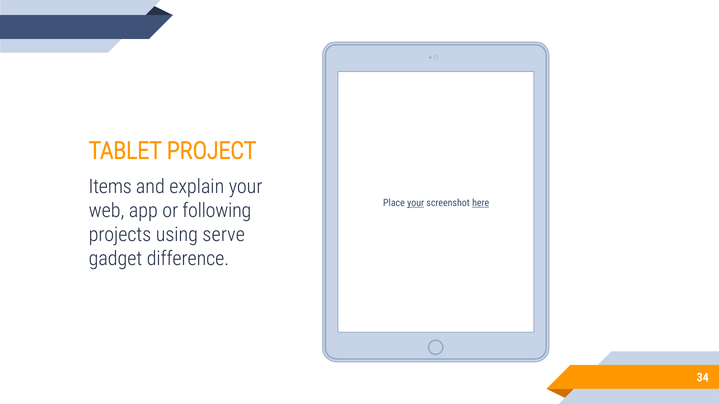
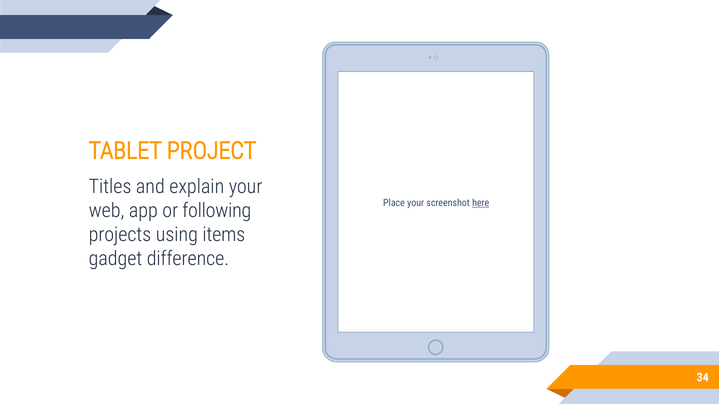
Items: Items -> Titles (110, 187)
your underline: present -> none (416, 203)
serve: serve -> items (224, 235)
